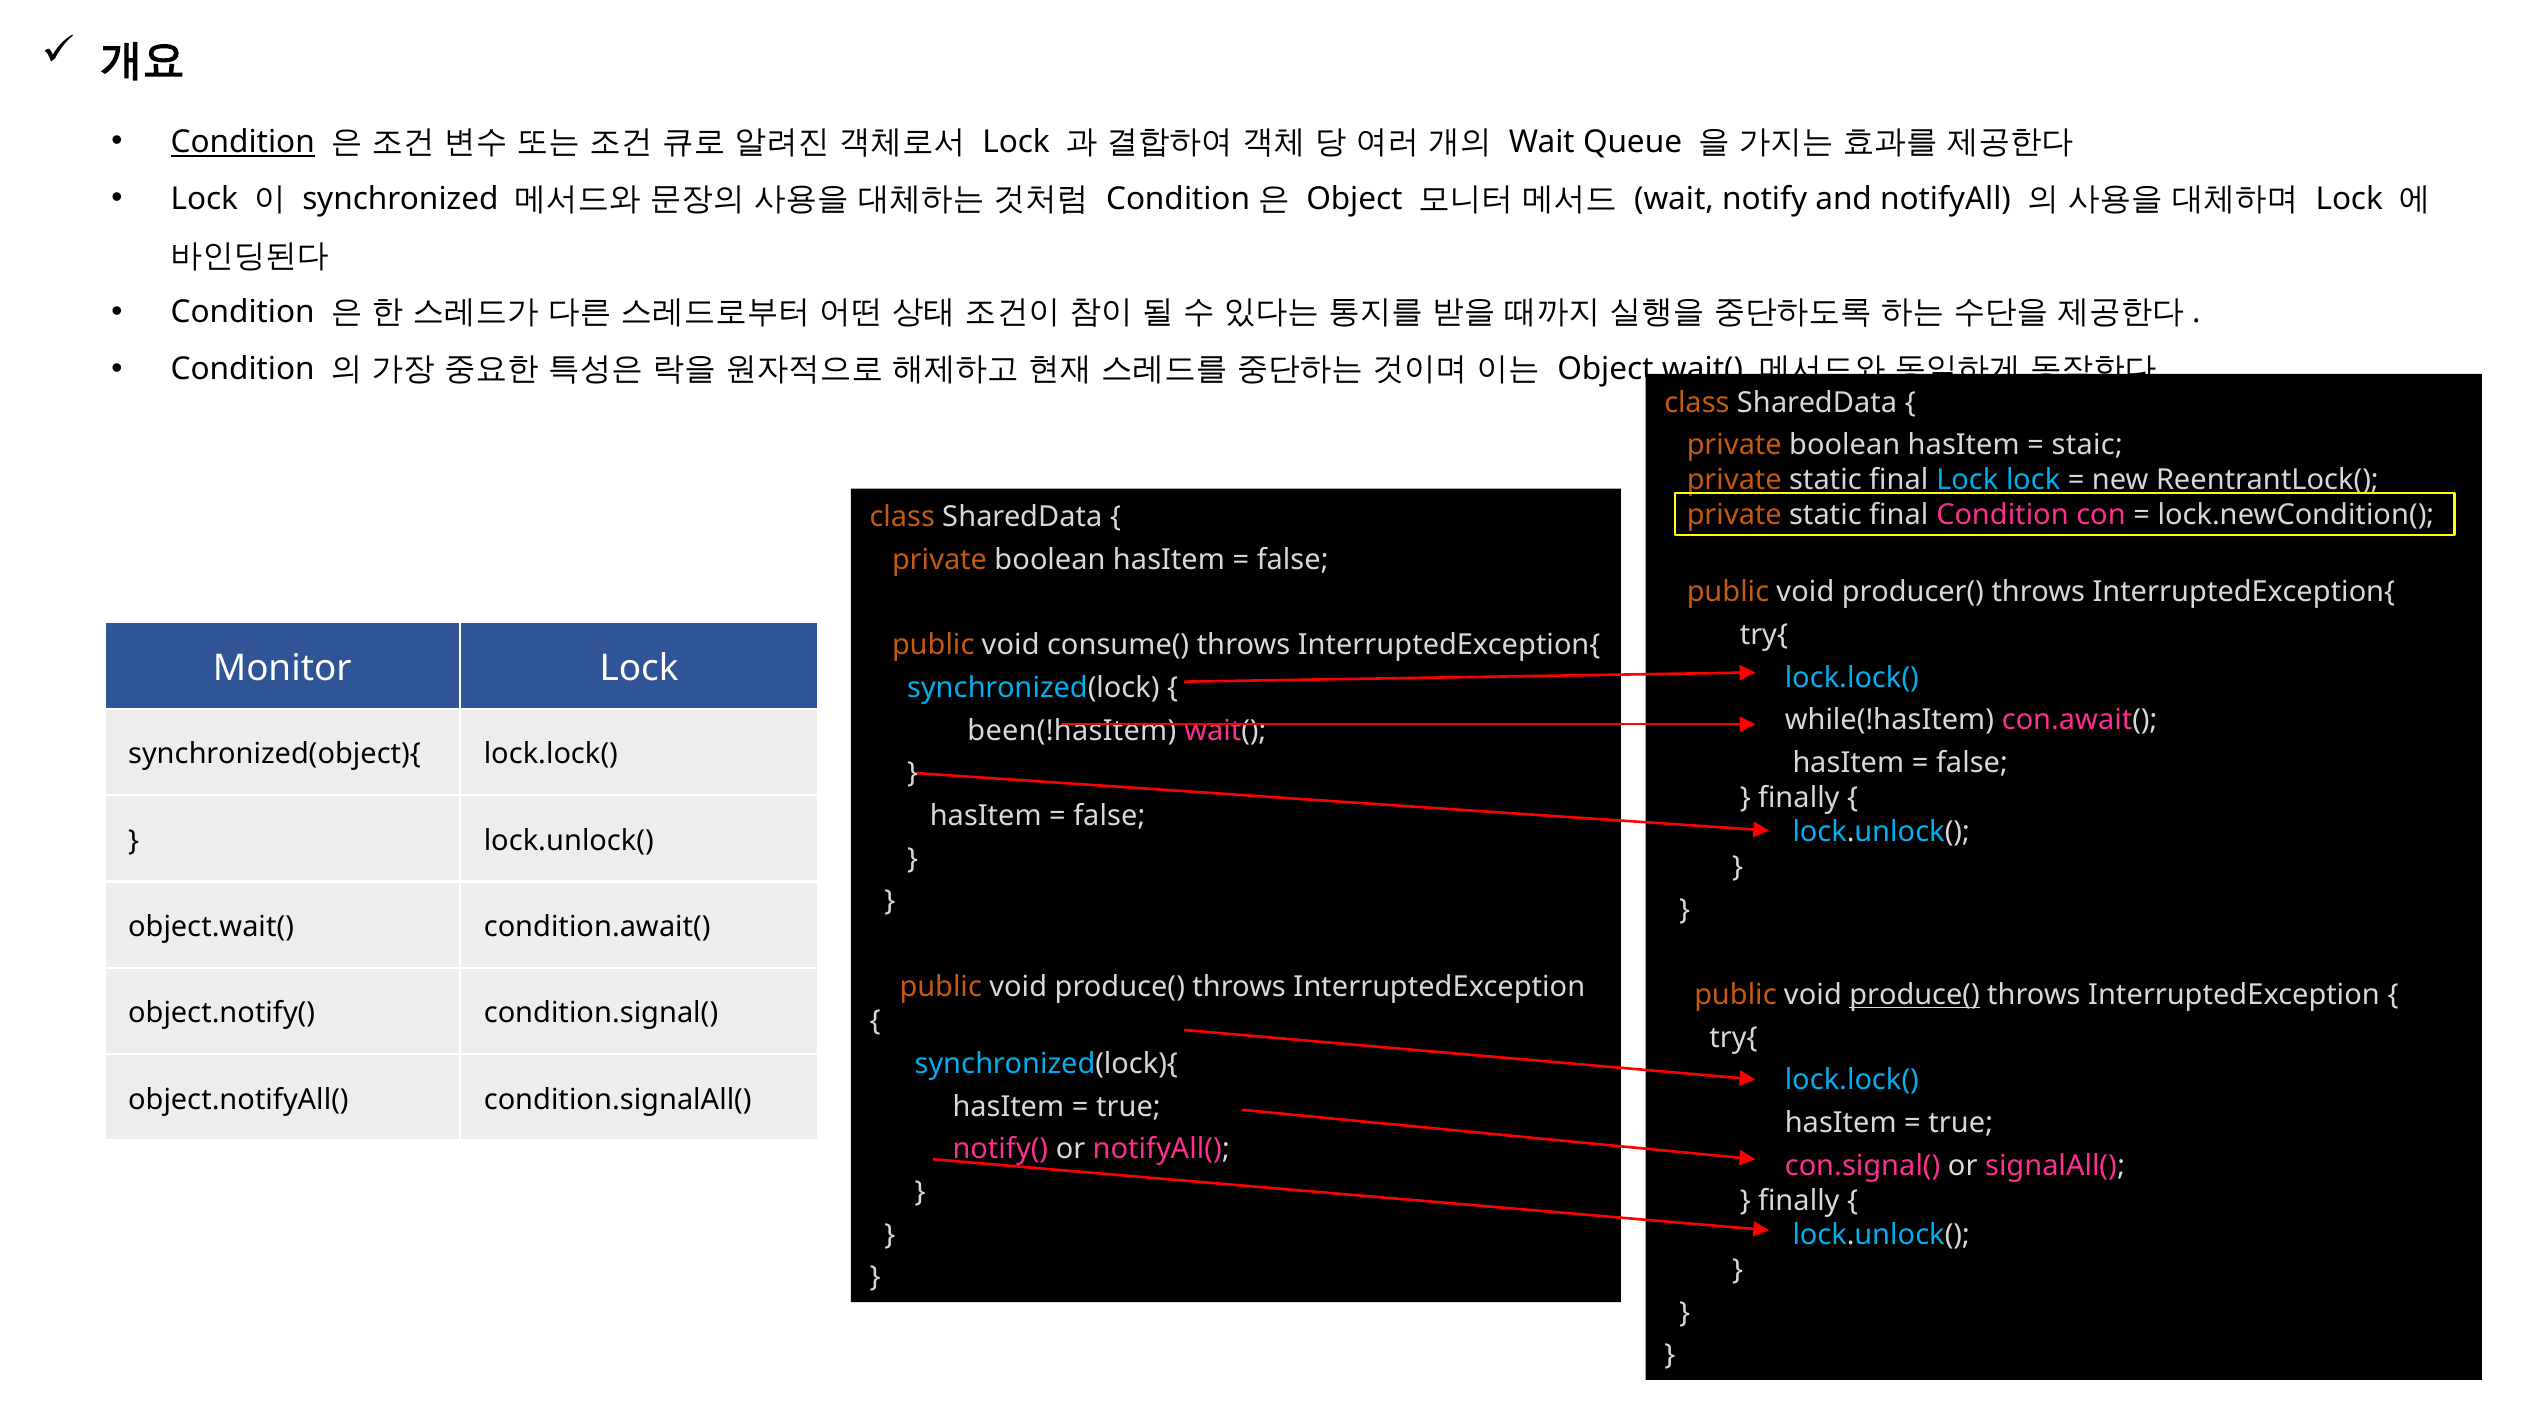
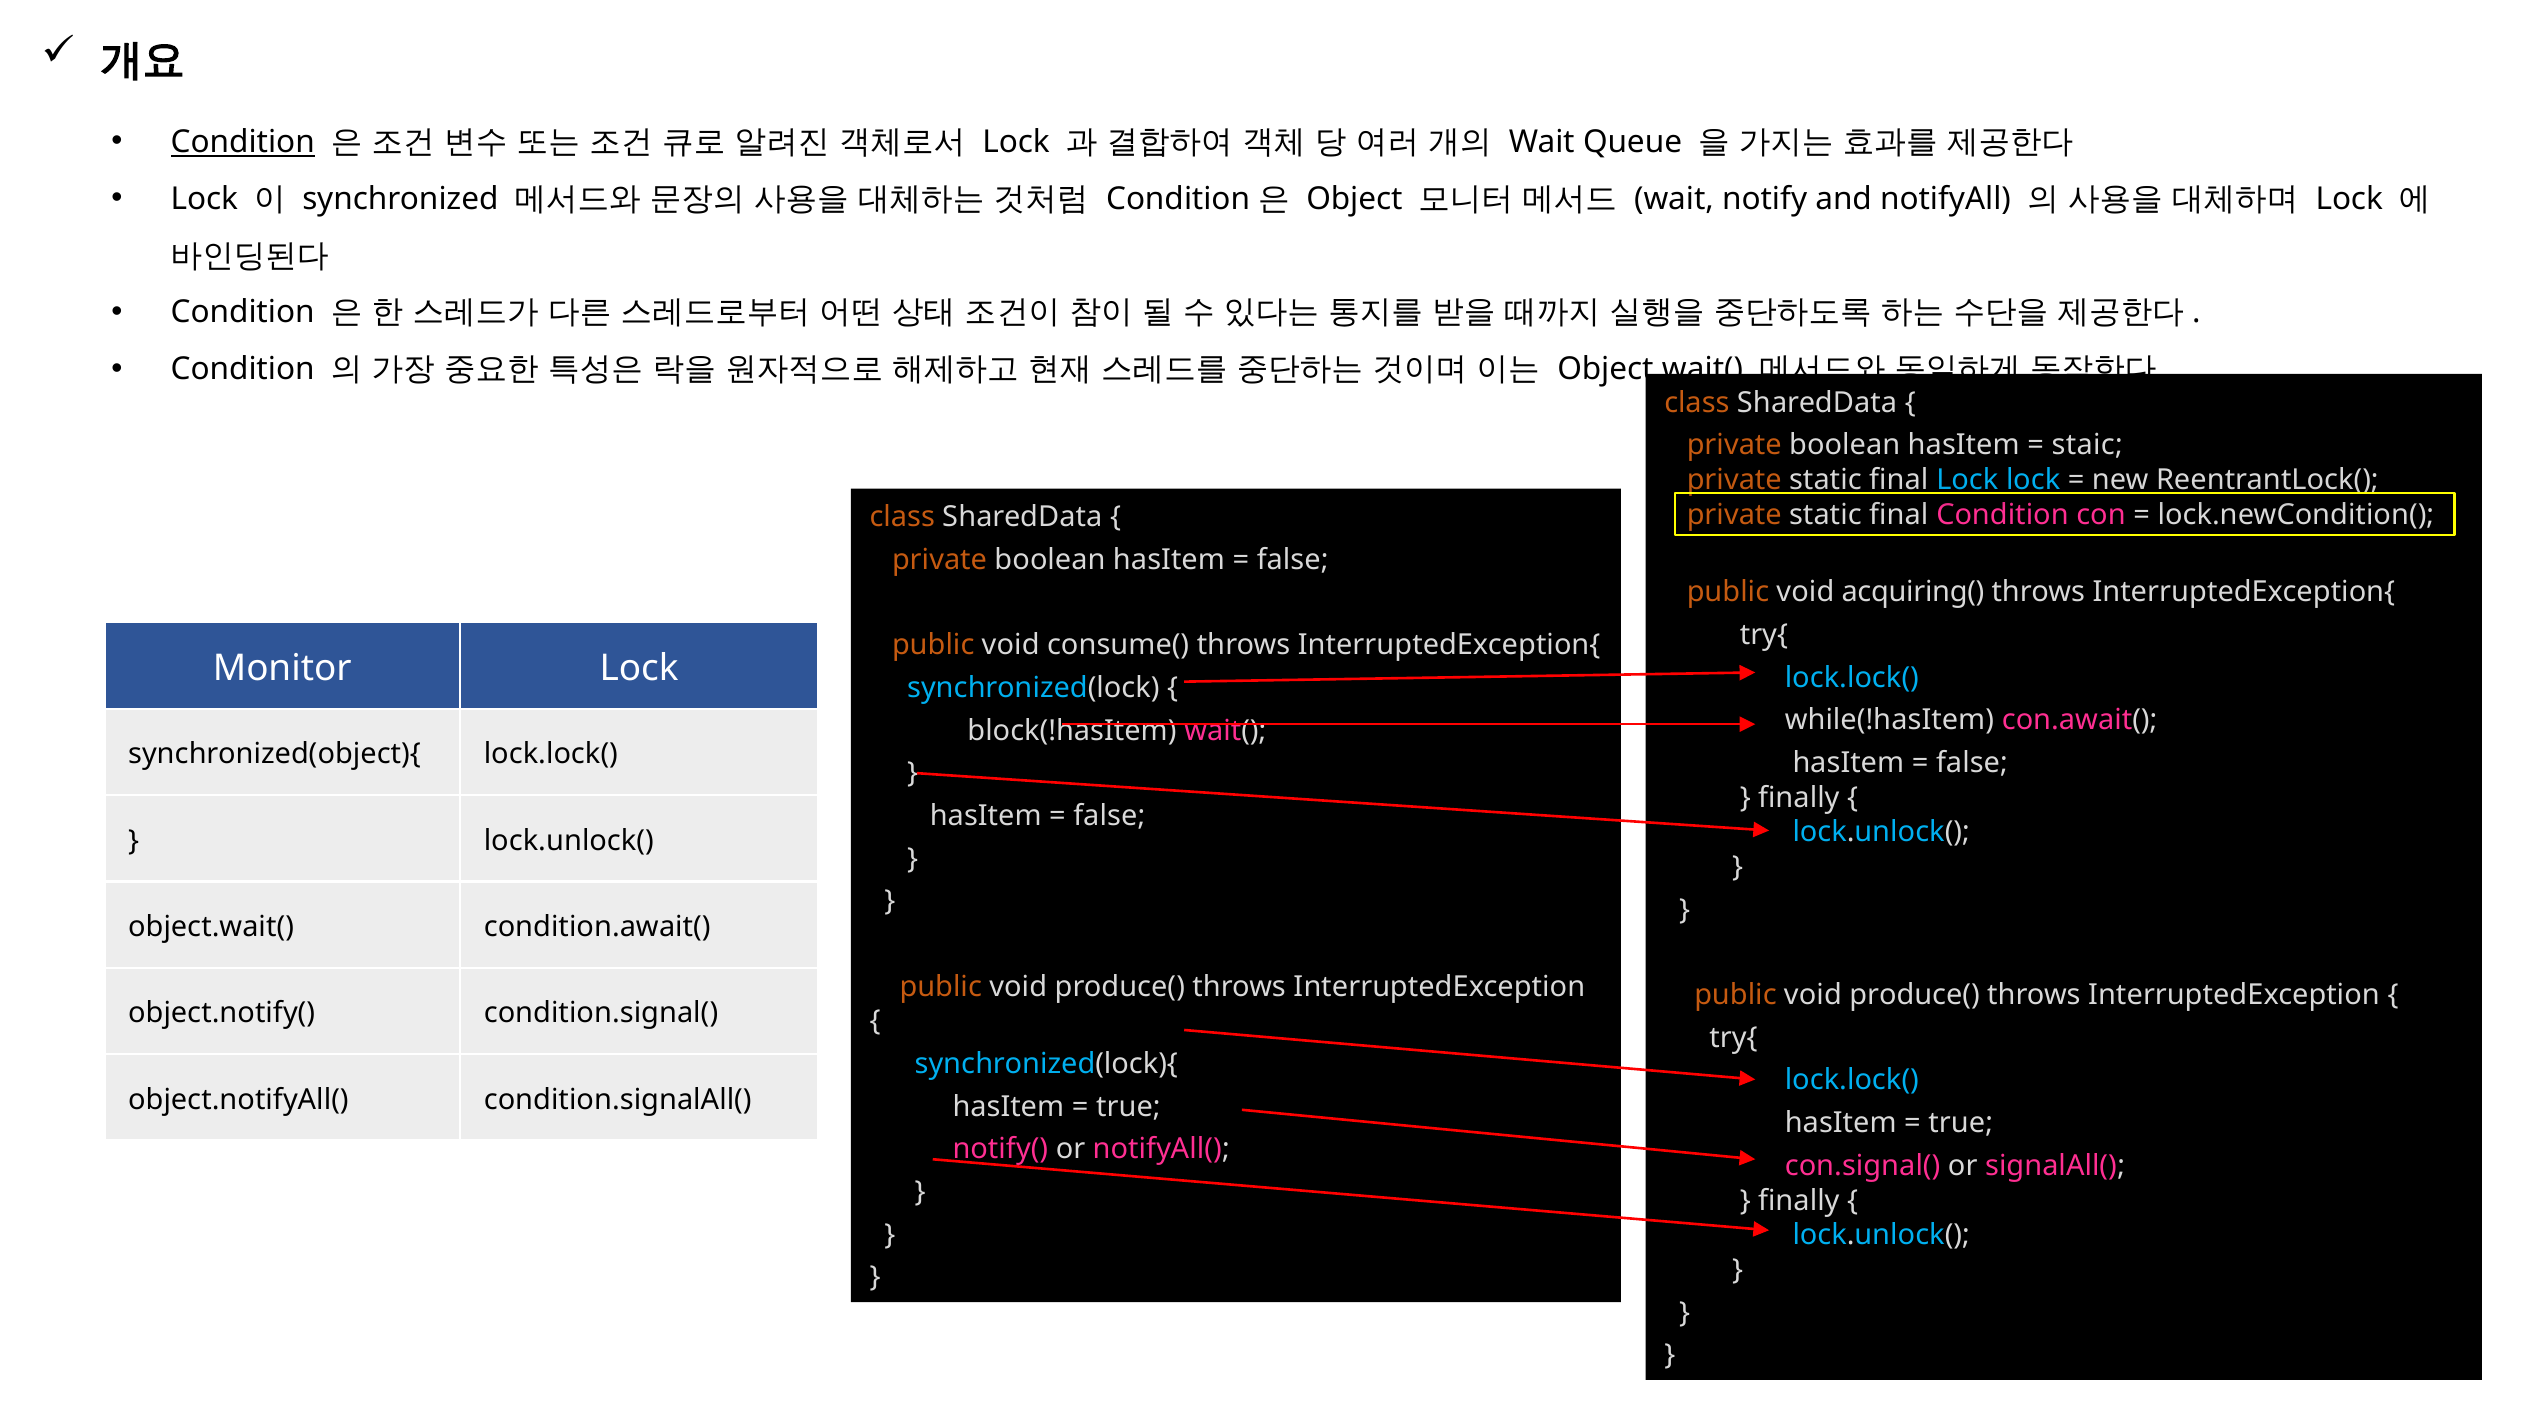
producer(: producer( -> acquiring( (1913, 592)
been(!hasItem: been(!hasItem -> block(!hasItem (1072, 731)
produce( underline: present -> none (1915, 995)
